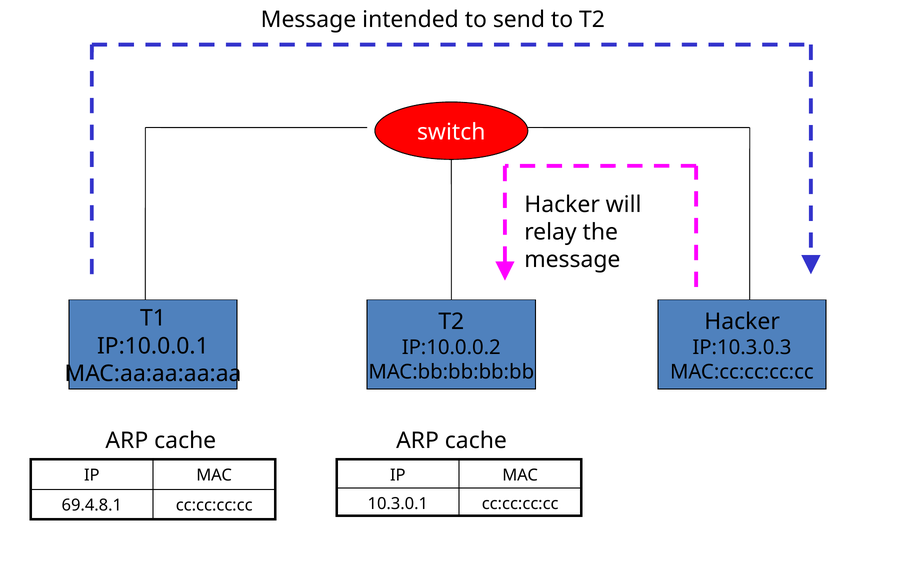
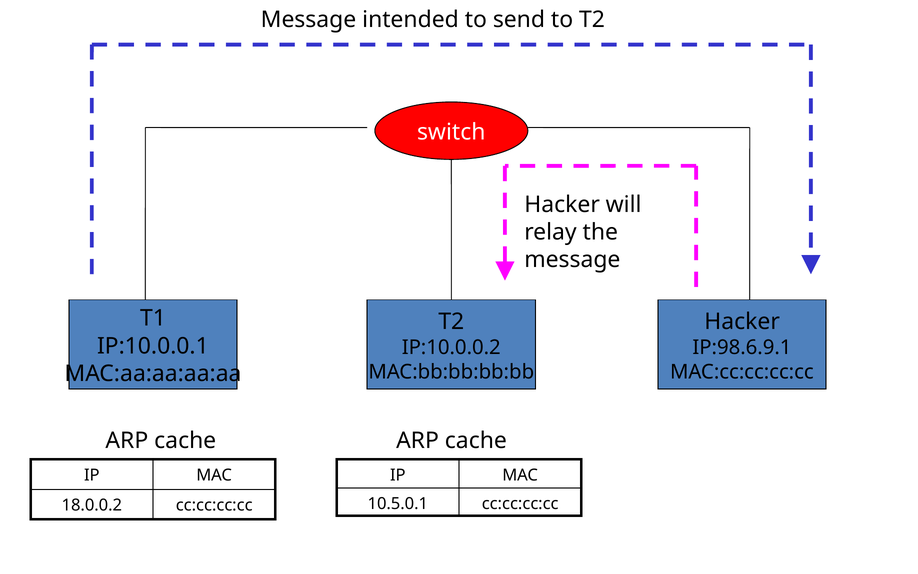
IP:10.3.0.3: IP:10.3.0.3 -> IP:98.6.9.1 (742, 347)
10.3.0.1: 10.3.0.1 -> 10.5.0.1 (398, 504)
69.4.8.1: 69.4.8.1 -> 18.0.0.2 (92, 505)
